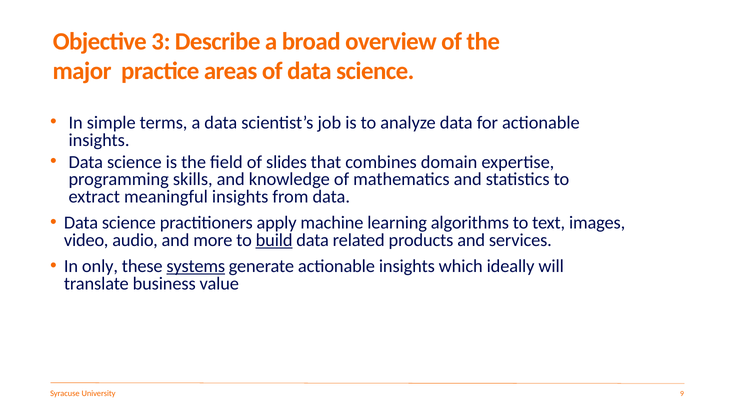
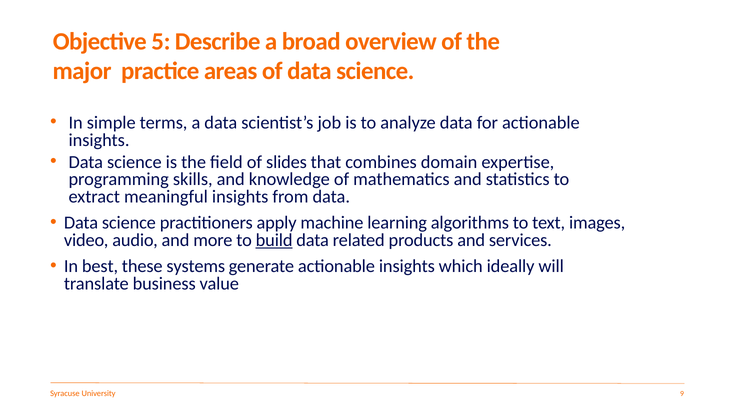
Objective 3: 3 -> 5 (161, 41)
only: only -> best (100, 266)
systems underline: present -> none (196, 266)
